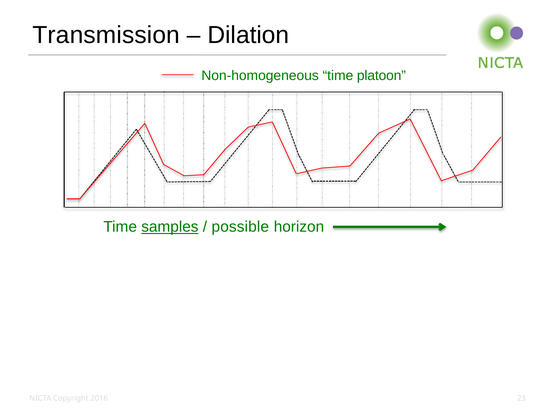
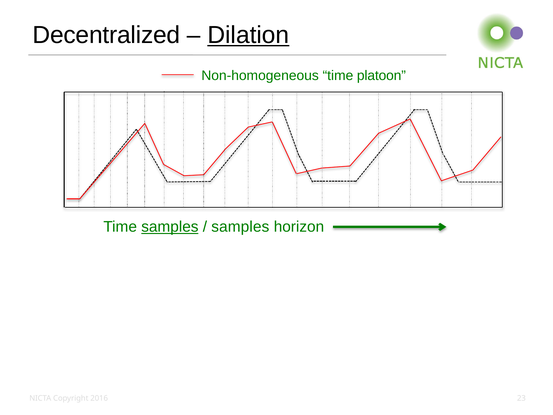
Transmission: Transmission -> Decentralized (106, 35)
Dilation underline: none -> present (248, 35)
possible: possible -> samples (240, 227)
